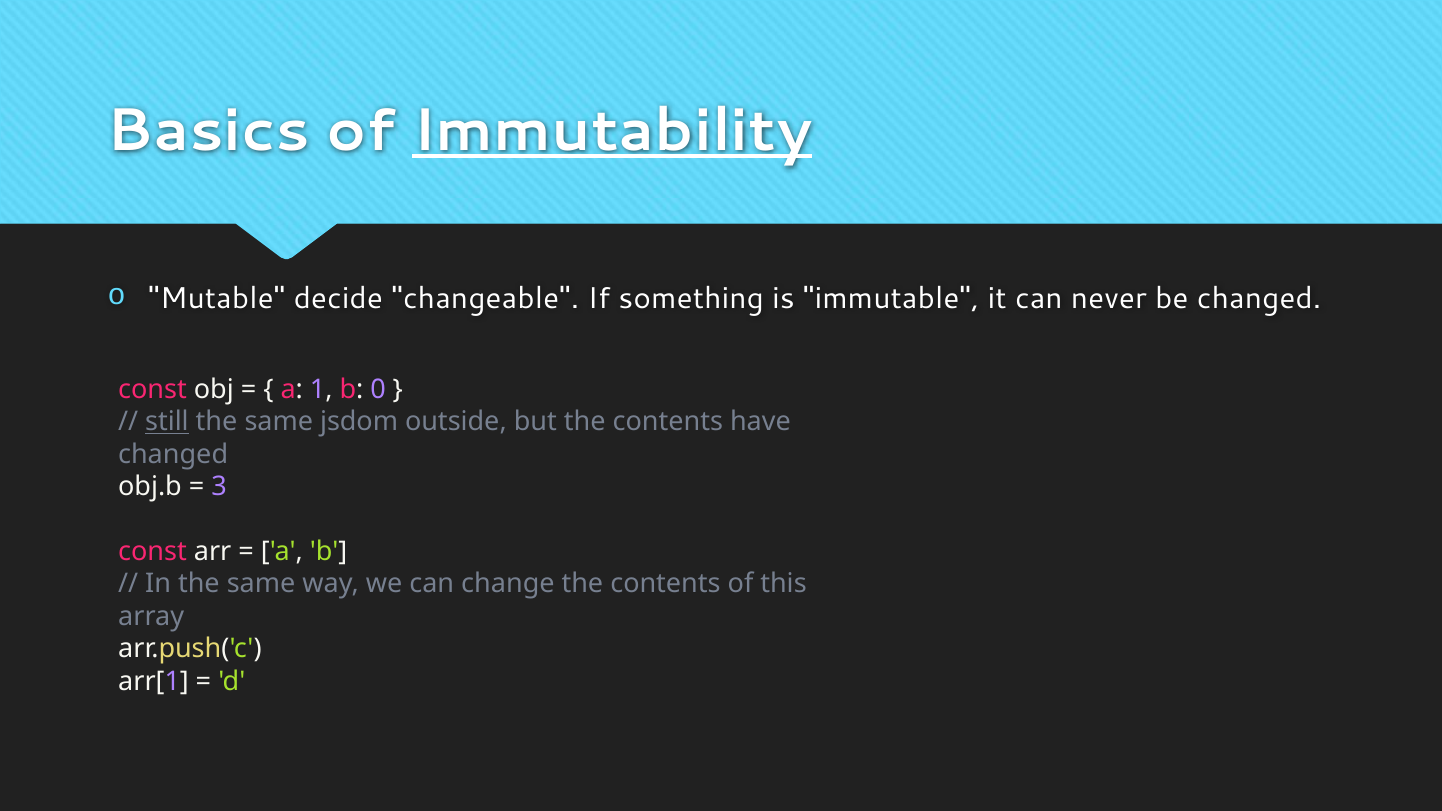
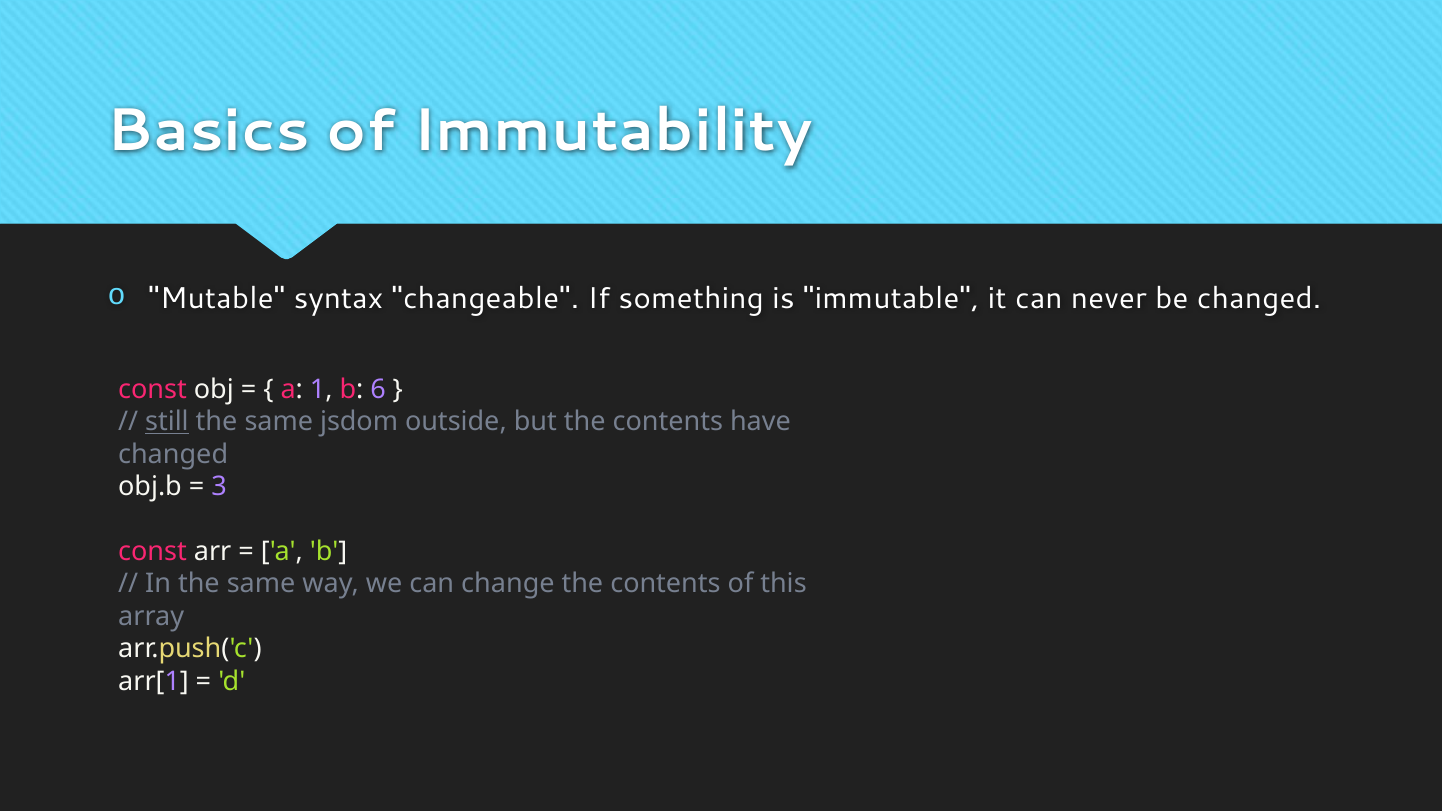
Immutability underline: present -> none (612, 130)
decide: decide -> syntax (338, 299)
0: 0 -> 6 (378, 389)
